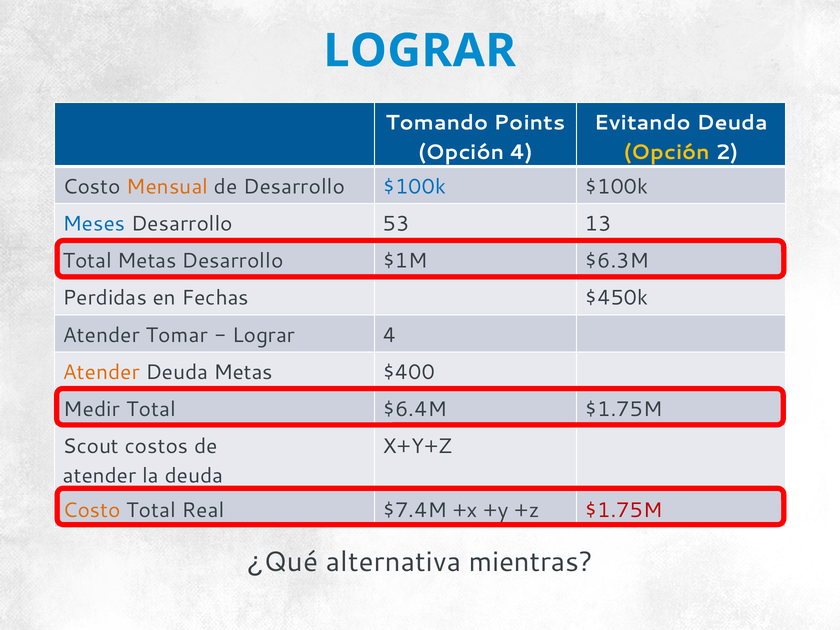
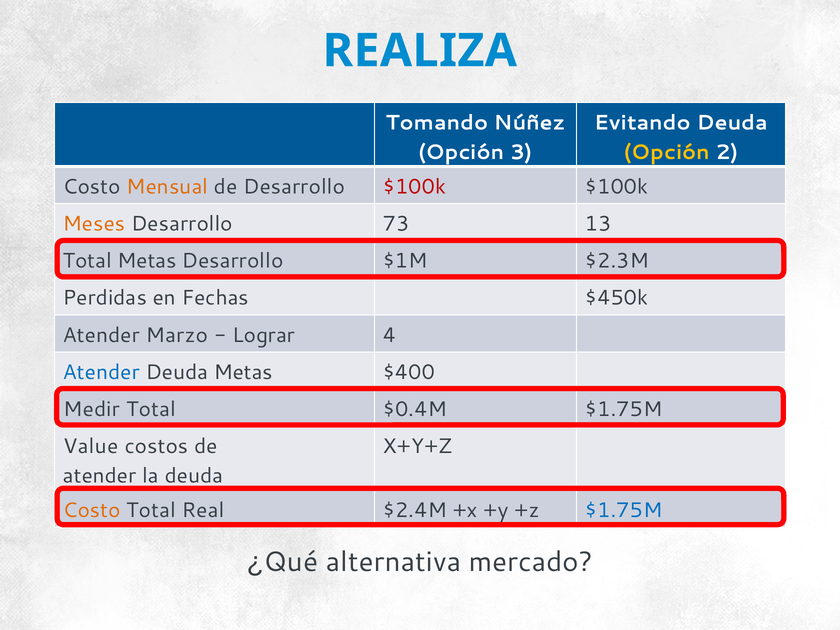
LOGRAR: LOGRAR -> REALIZA (420, 51)
Points: Points -> Núñez (530, 123)
Opción 4: 4 -> 3 (521, 152)
$100k colour: blue -> red (414, 187)
Meses colour: blue -> orange (94, 224)
53: 53 -> 73 (396, 224)
$6.3M: $6.3M -> $2.3M (617, 261)
Tomar: Tomar -> Marzo (177, 335)
Atender colour: orange -> blue (101, 372)
$6.4M: $6.4M -> $0.4M (415, 409)
Scout: Scout -> Value (91, 446)
$7.4M: $7.4M -> $2.4M (415, 510)
$1.75M colour: red -> blue (624, 510)
mientras: mientras -> mercado (531, 562)
